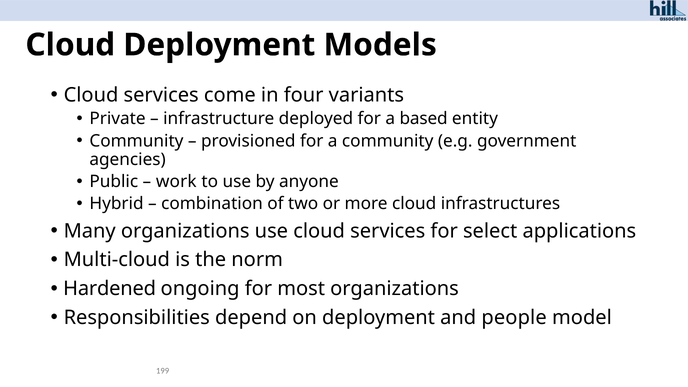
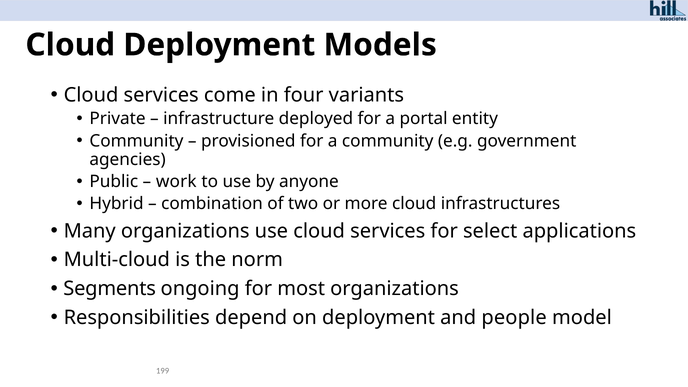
based: based -> portal (424, 119)
Hardened: Hardened -> Segments (110, 289)
